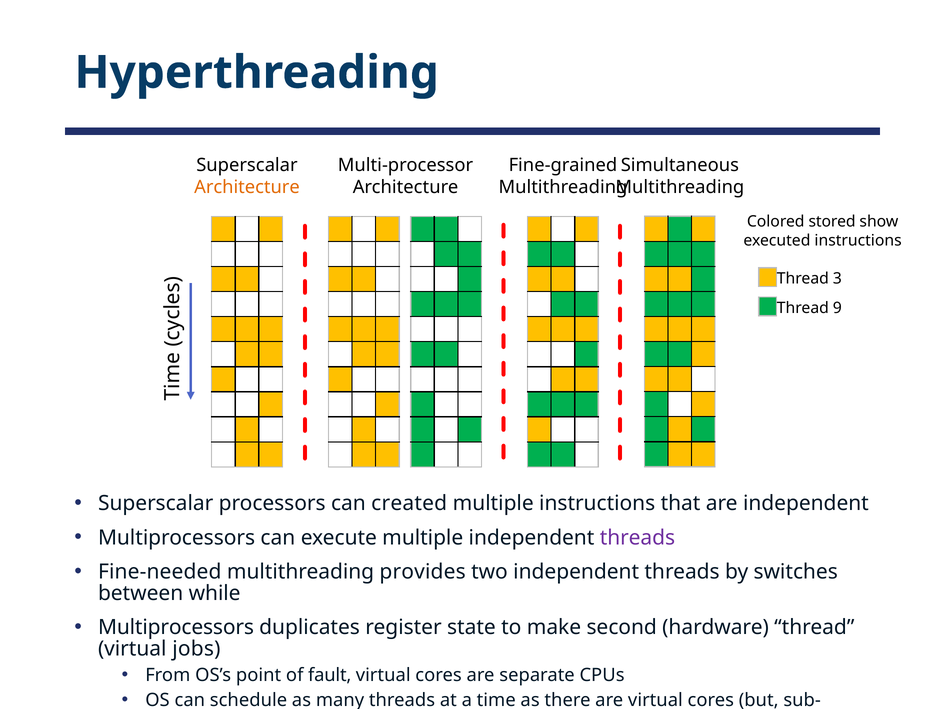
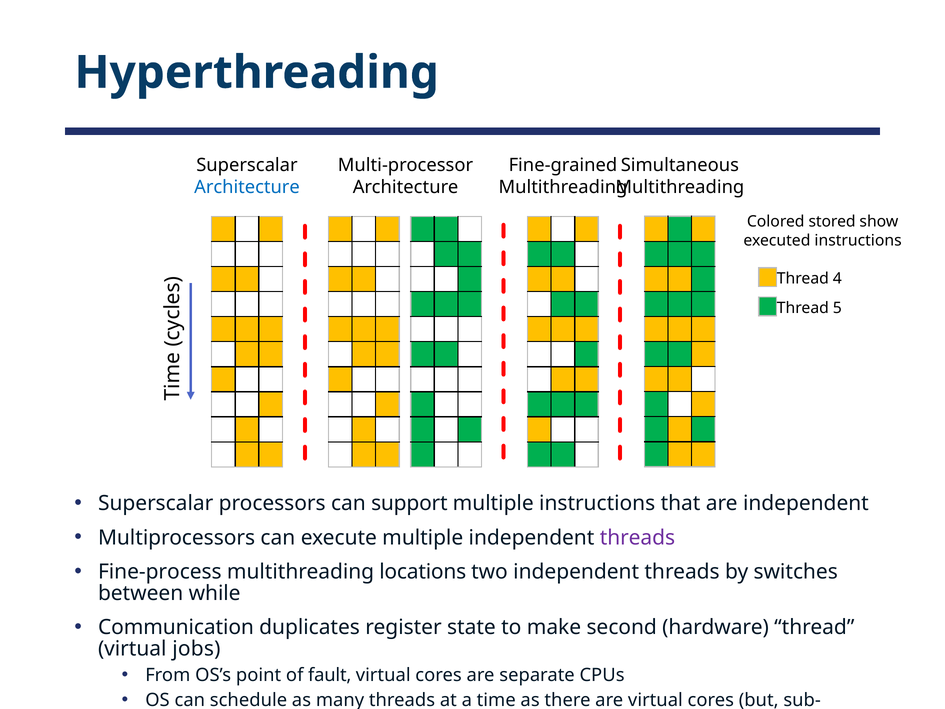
Architecture colour: orange -> blue (247, 187)
3: 3 -> 4 (837, 279)
9: 9 -> 5 (837, 308)
created: created -> support (409, 503)
Fine-needed: Fine-needed -> Fine-process (160, 572)
provides: provides -> locations (423, 572)
Multiprocessors: Multiprocessors -> Communication (176, 627)
